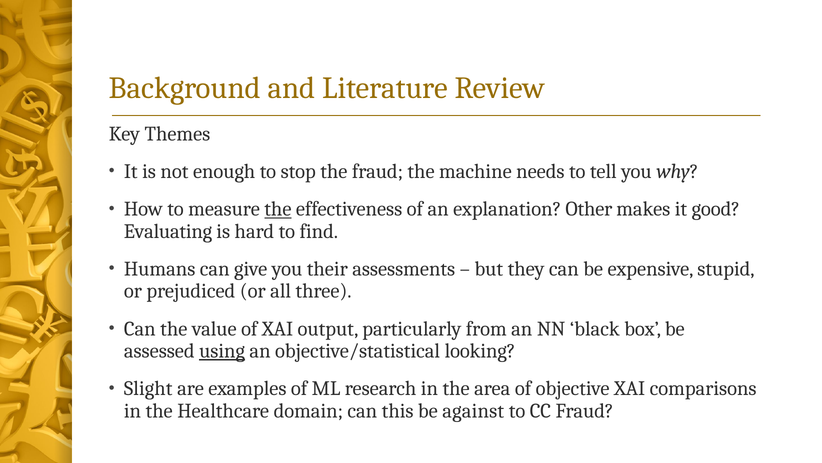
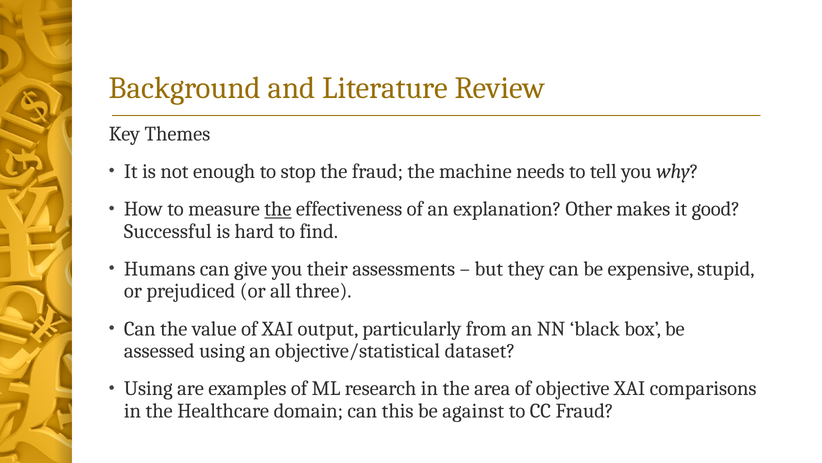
Evaluating: Evaluating -> Successful (168, 231)
using underline: present -> none (222, 351)
looking: looking -> dataset (480, 351)
Slight: Slight -> Using (148, 388)
